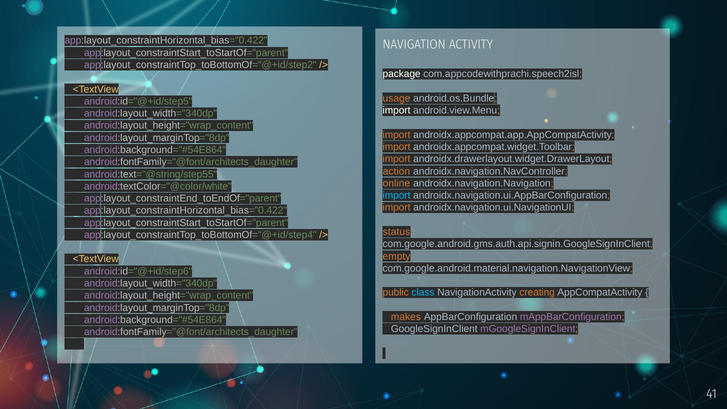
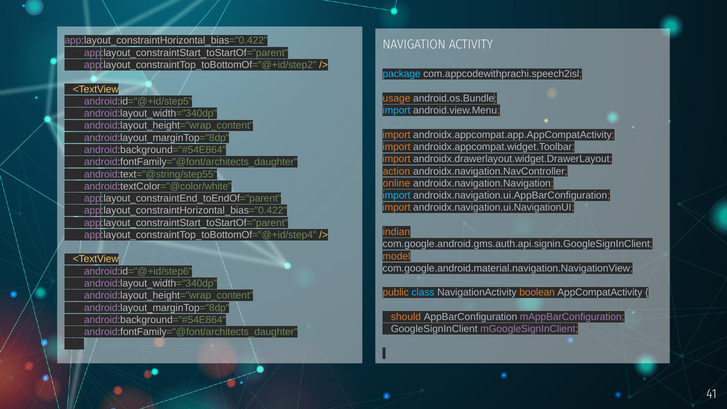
package colour: white -> light blue (402, 74)
import colour: white -> light blue (397, 111)
status: status -> indian (396, 232)
empty: empty -> model (396, 256)
creating: creating -> boolean (537, 293)
makes: makes -> should (406, 317)
